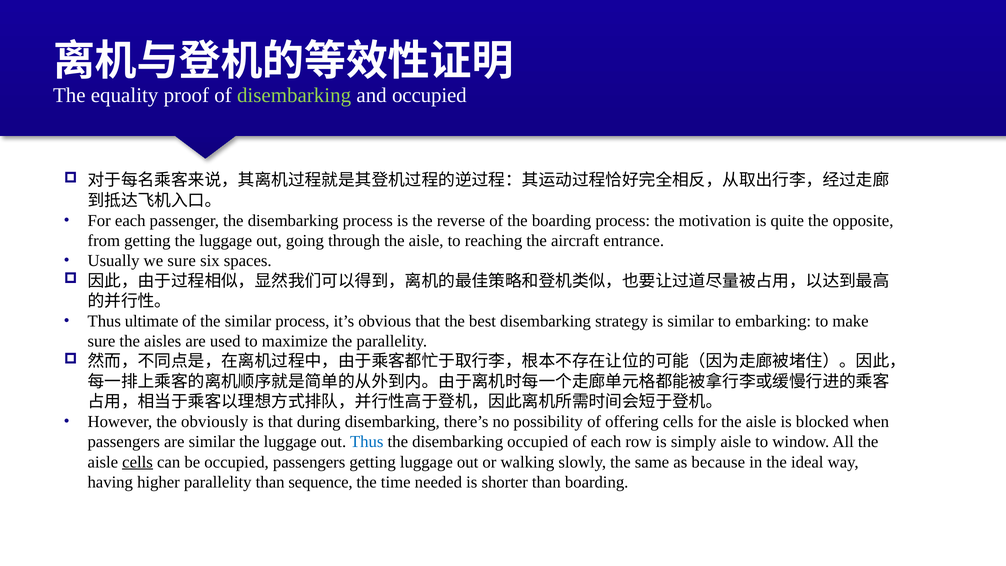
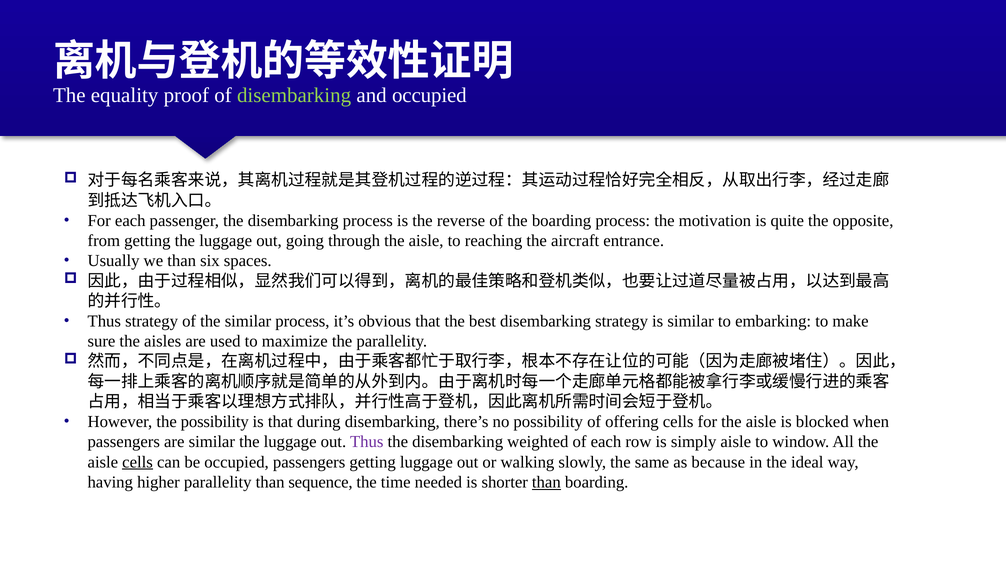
we sure: sure -> than (182, 261)
Thus ultimate: ultimate -> strategy (152, 321)
the obviously: obviously -> possibility (215, 422)
Thus colour: blue -> purple (367, 442)
disembarking occupied: occupied -> weighted (538, 442)
than underline: none -> present (546, 482)
